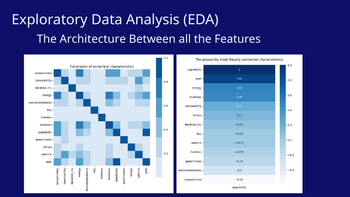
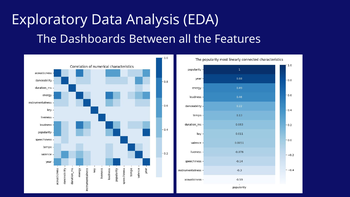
Architecture: Architecture -> Dashboards (93, 39)
